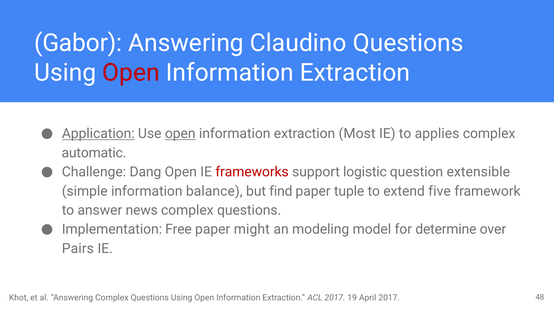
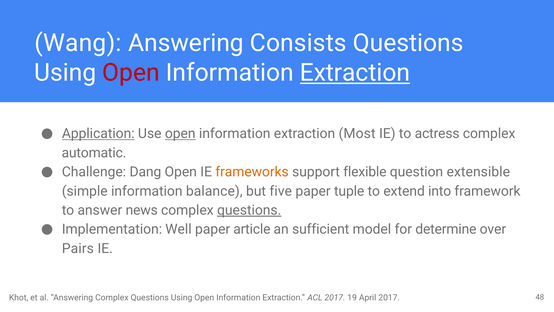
Gabor: Gabor -> Wang (78, 43)
Claudino: Claudino -> Consists (298, 43)
Extraction underline: none -> present (355, 73)
applies: applies -> actress (437, 134)
frameworks colour: red -> orange (252, 172)
logistic: logistic -> flexible (365, 172)
find: find -> five (281, 191)
five: five -> into (440, 191)
questions underline: none -> present (249, 210)
Free: Free -> Well (178, 229)
might: might -> article (252, 229)
modeling: modeling -> sufficient (321, 229)
